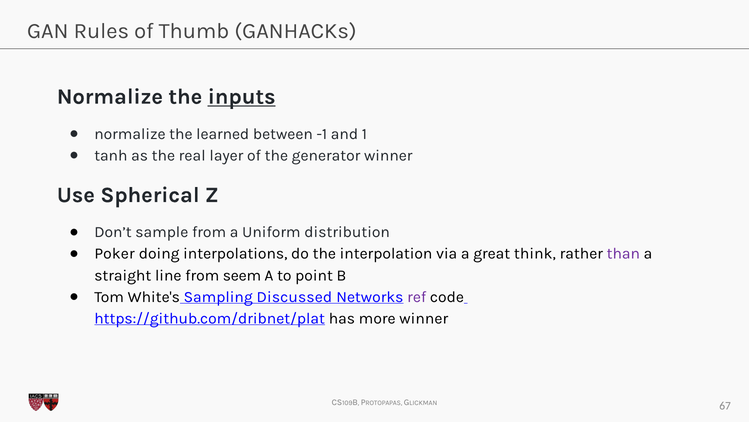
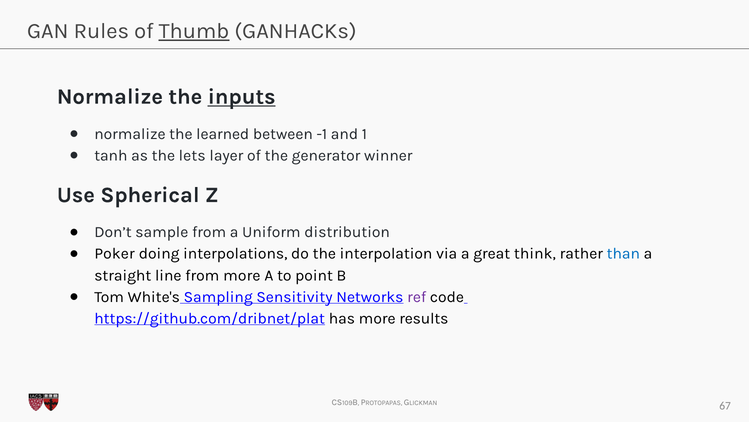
Thumb underline: none -> present (194, 31)
real: real -> lets (192, 155)
than colour: purple -> blue (623, 253)
from seem: seem -> more (242, 275)
Discussed: Discussed -> Sensitivity (294, 296)
more winner: winner -> results (424, 318)
